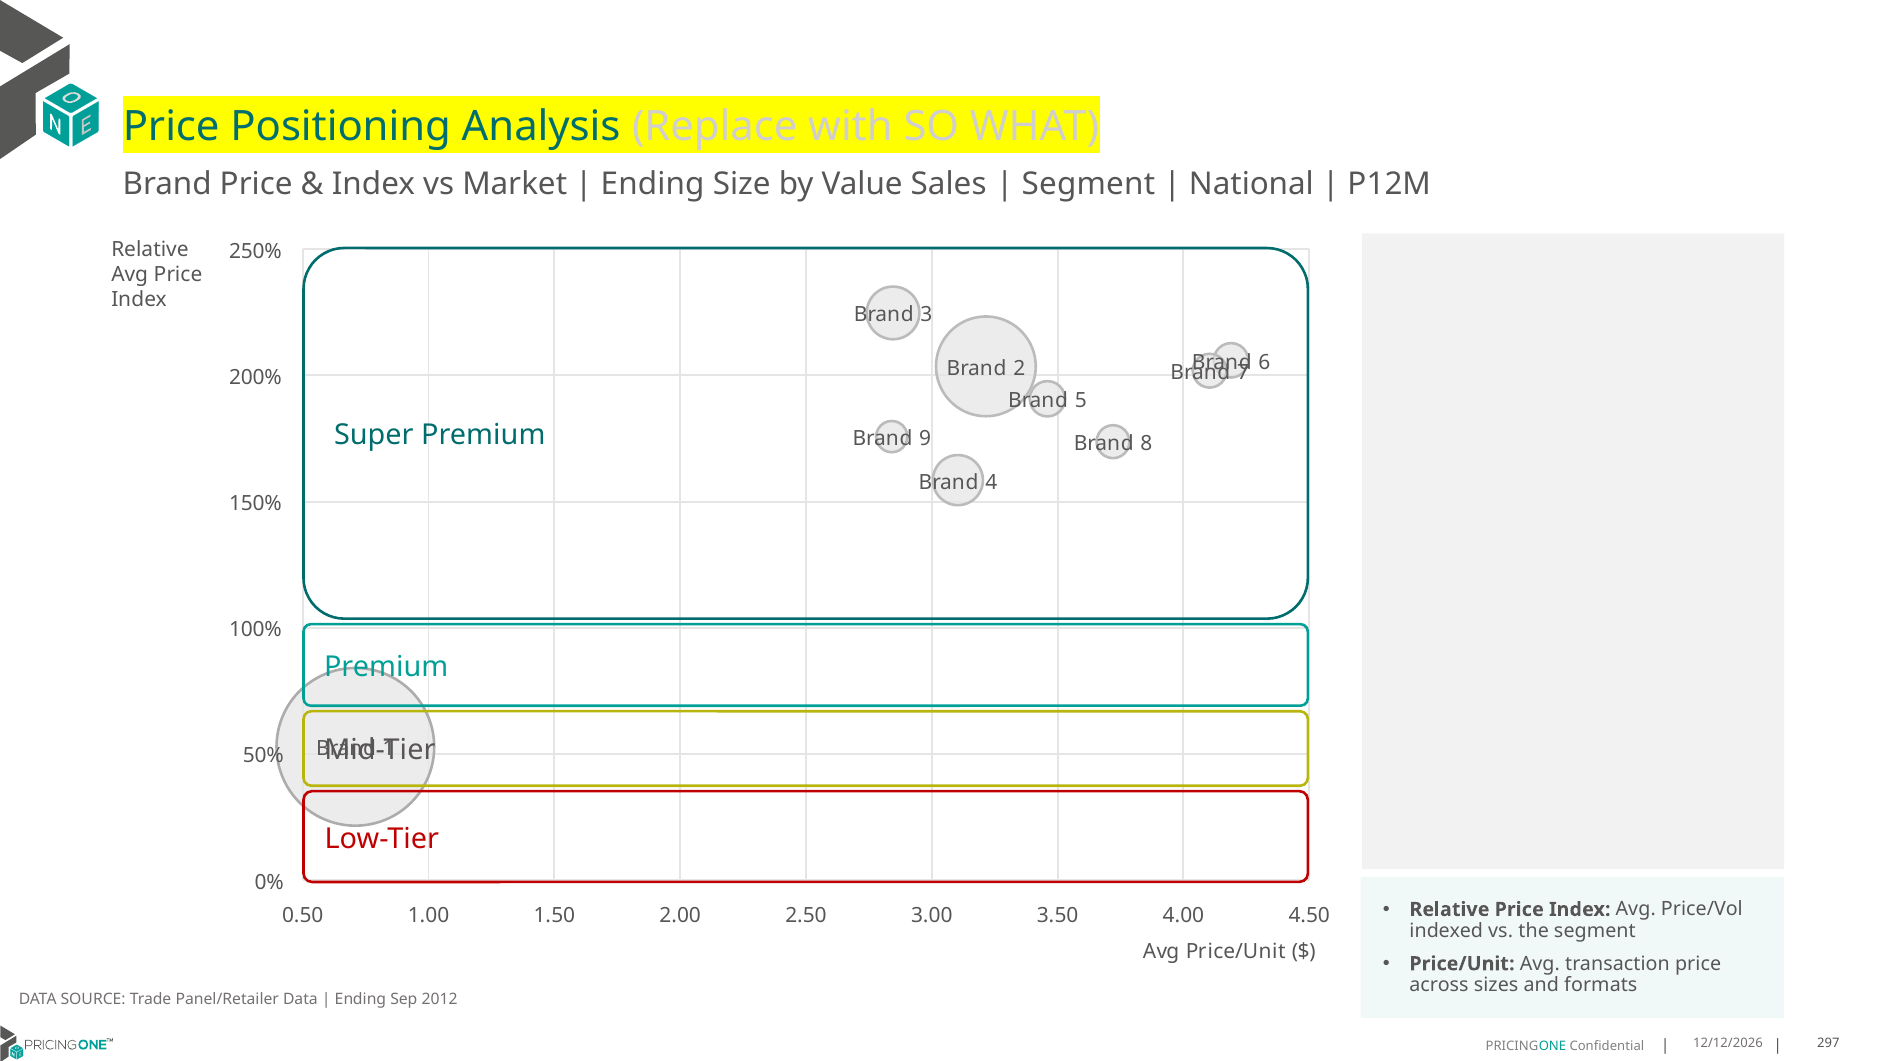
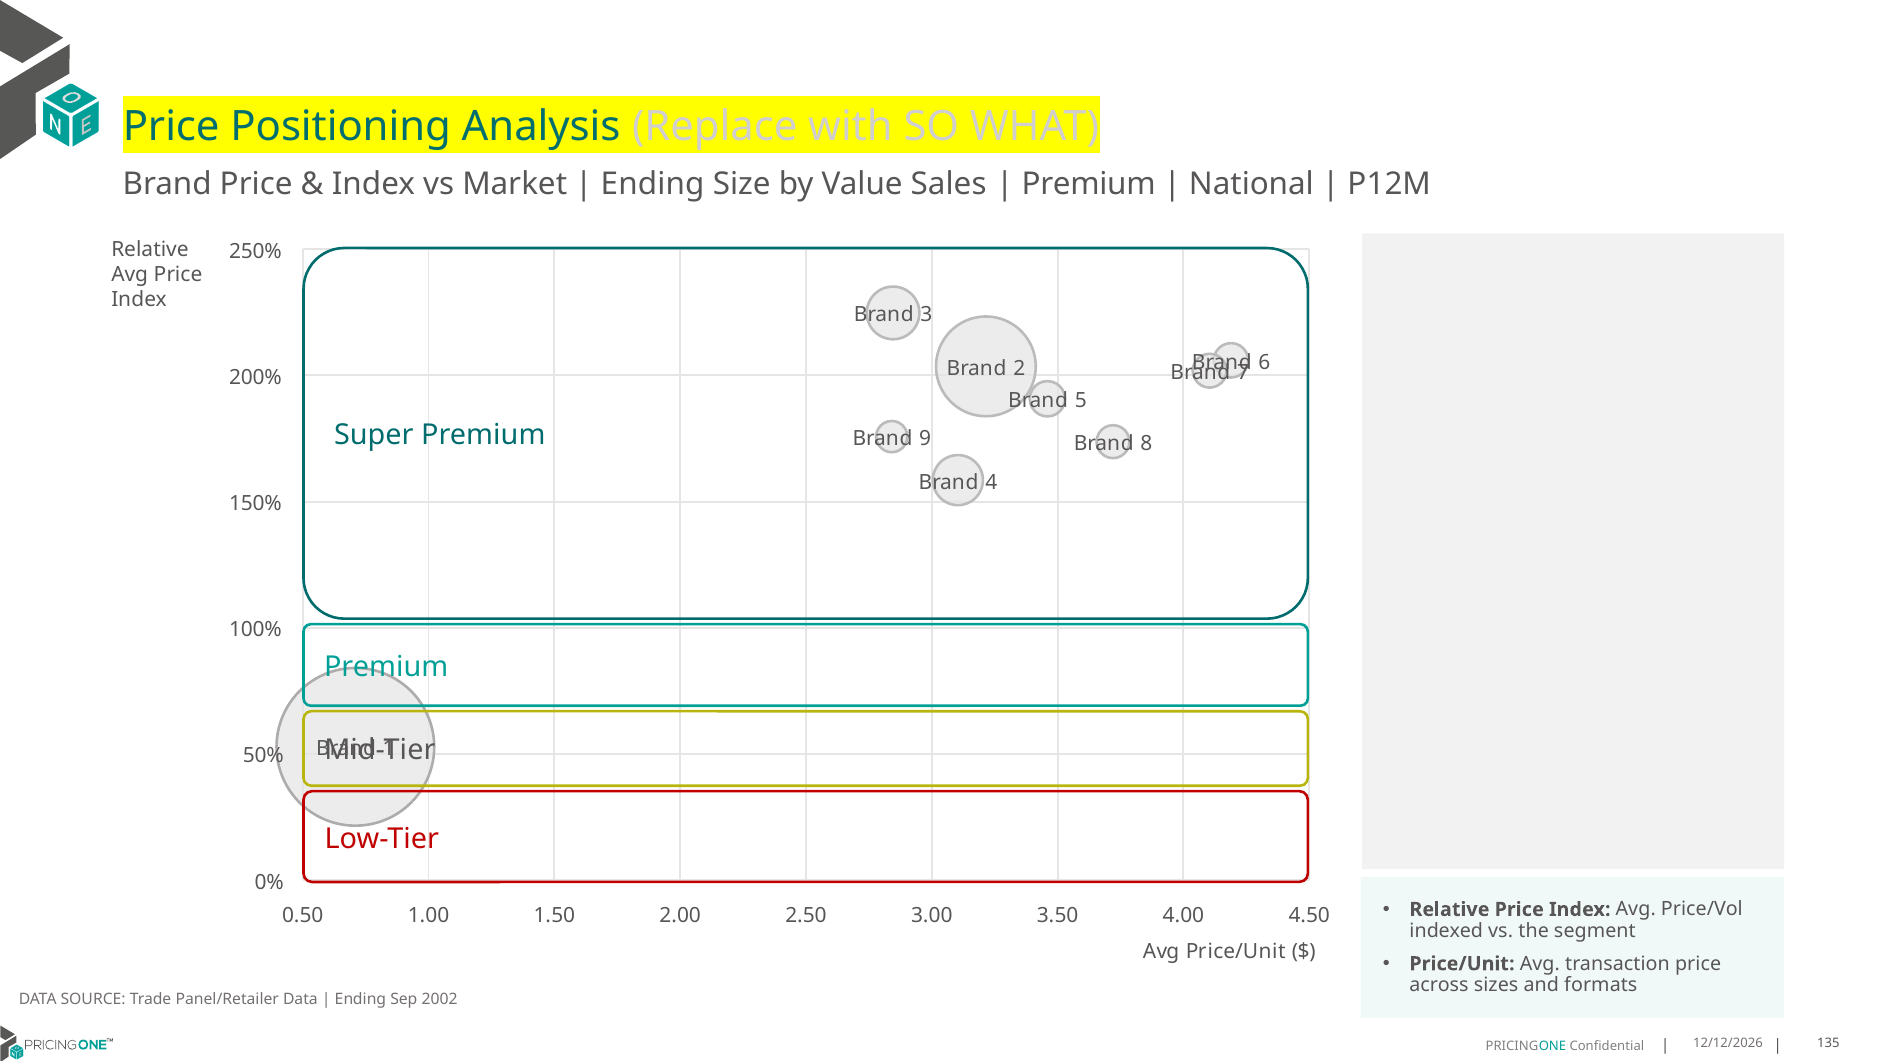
Segment: Segment -> Premium (1089, 184)
2012: 2012 -> 2002 (440, 999)
297: 297 -> 135 (1828, 1043)
